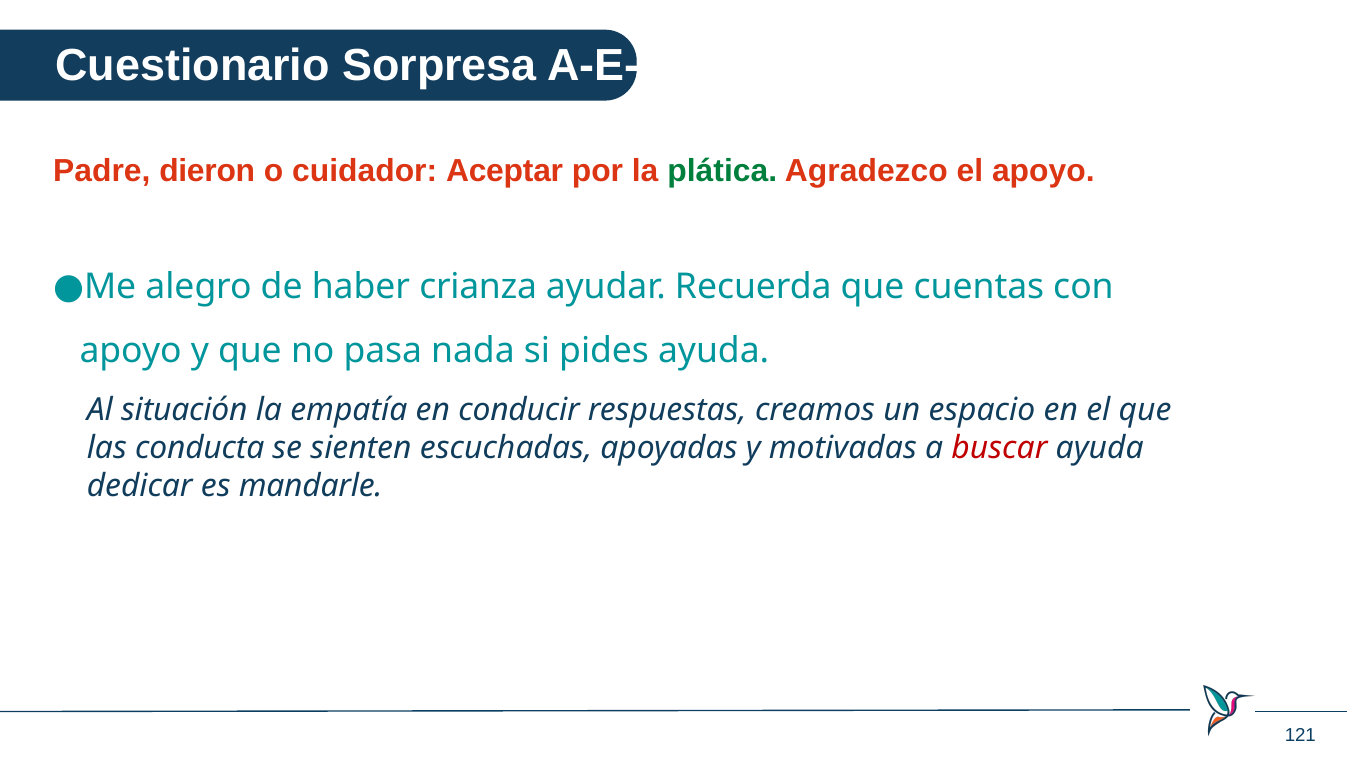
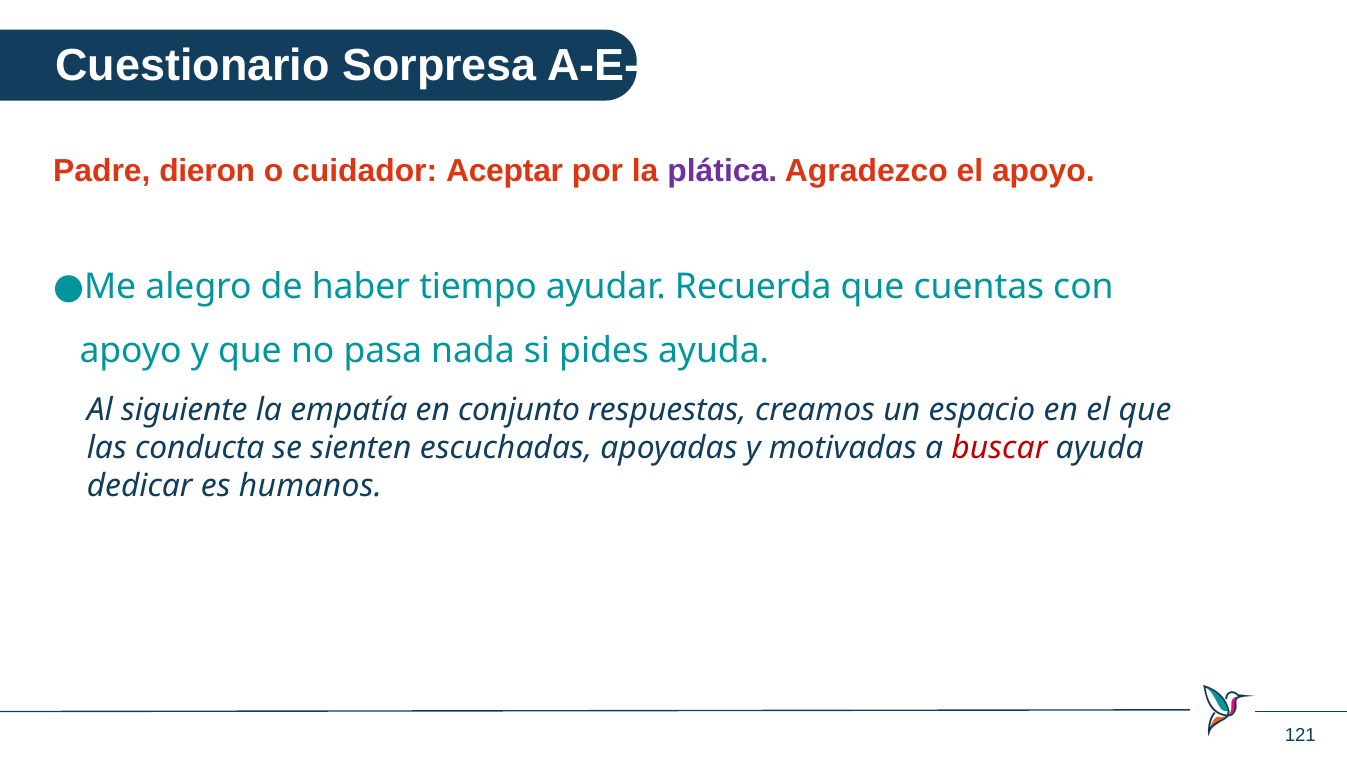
plática colour: green -> purple (722, 171)
crianza: crianza -> tiempo (478, 287)
situación: situación -> siguiente (184, 410)
conducir: conducir -> conjunto (519, 410)
mandarle: mandarle -> humanos (310, 486)
